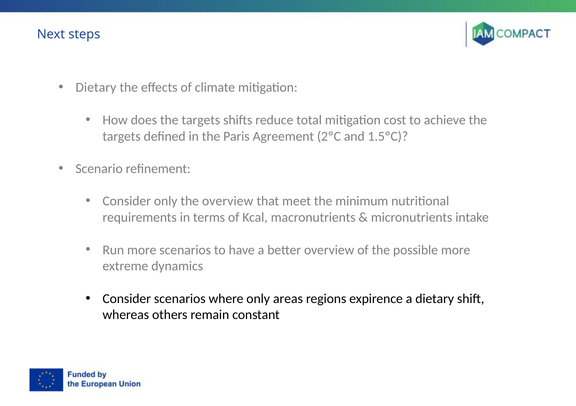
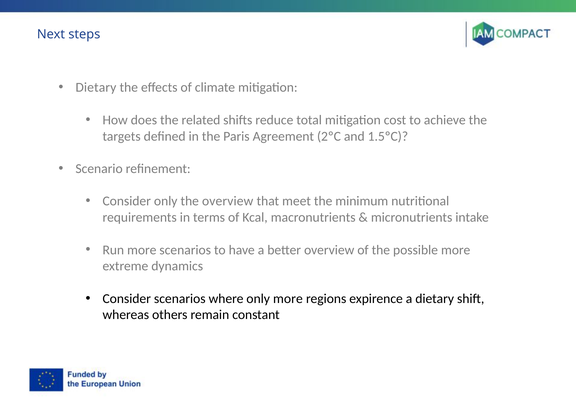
does the targets: targets -> related (201, 120)
only areas: areas -> more (288, 299)
